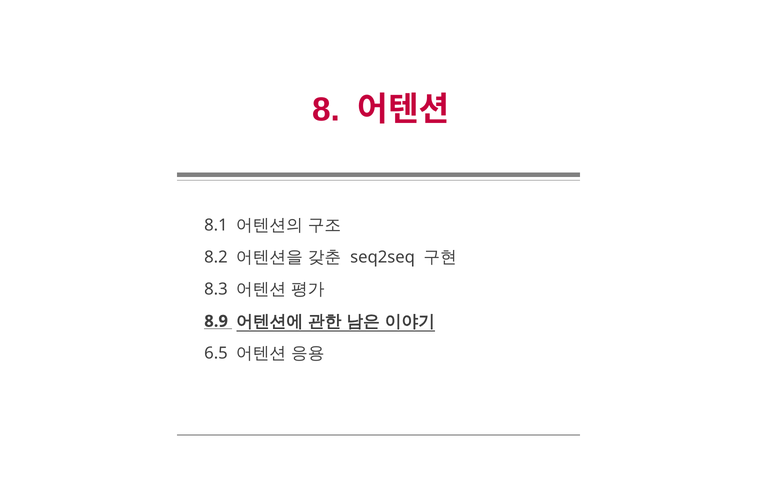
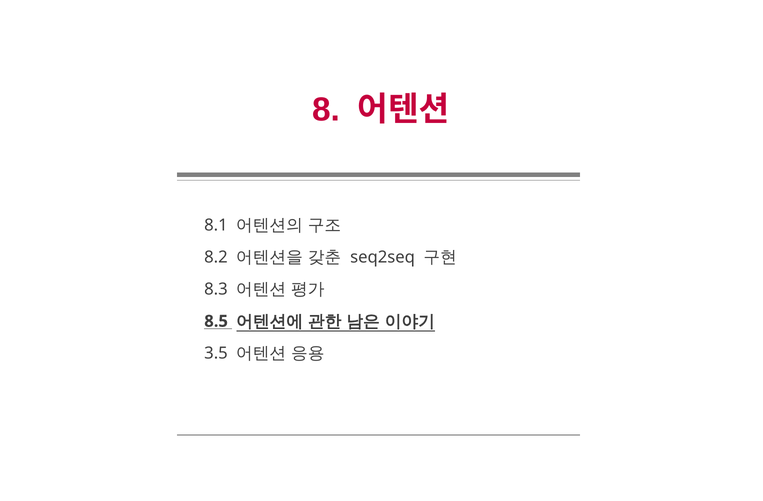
8.9: 8.9 -> 8.5 (216, 321)
6.5: 6.5 -> 3.5 (216, 353)
